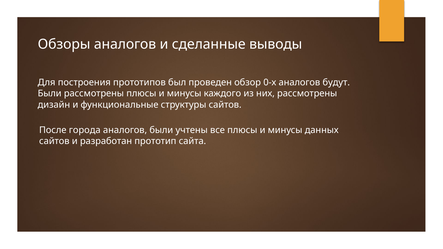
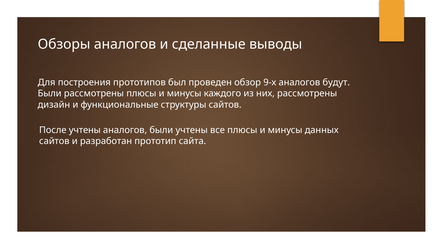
0-х: 0-х -> 9-х (270, 83)
После города: города -> учтены (85, 130)
